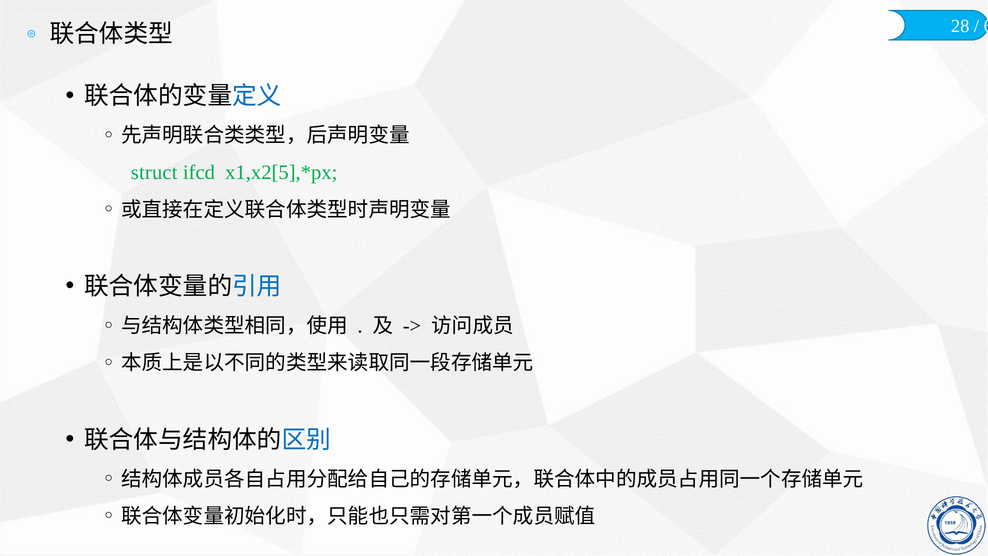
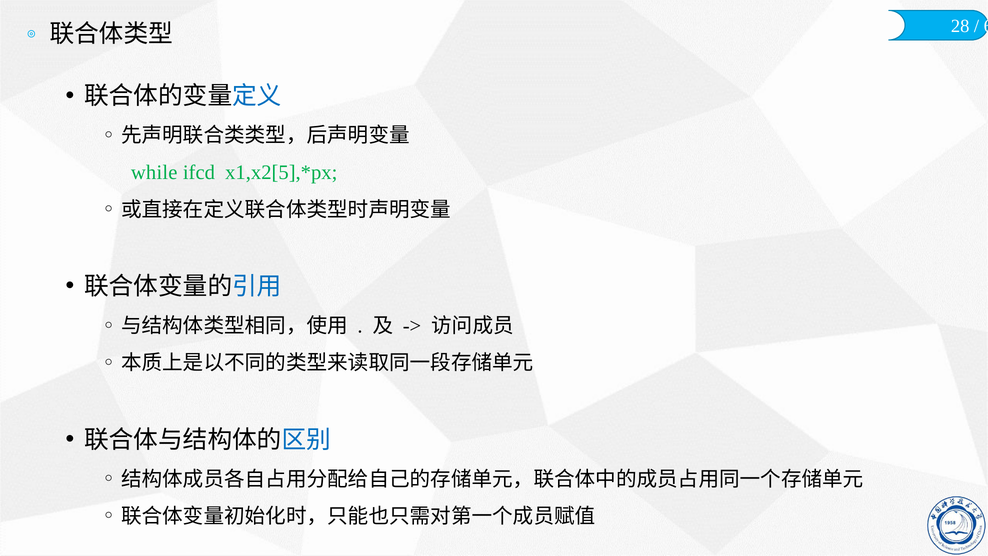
struct: struct -> while (154, 173)
